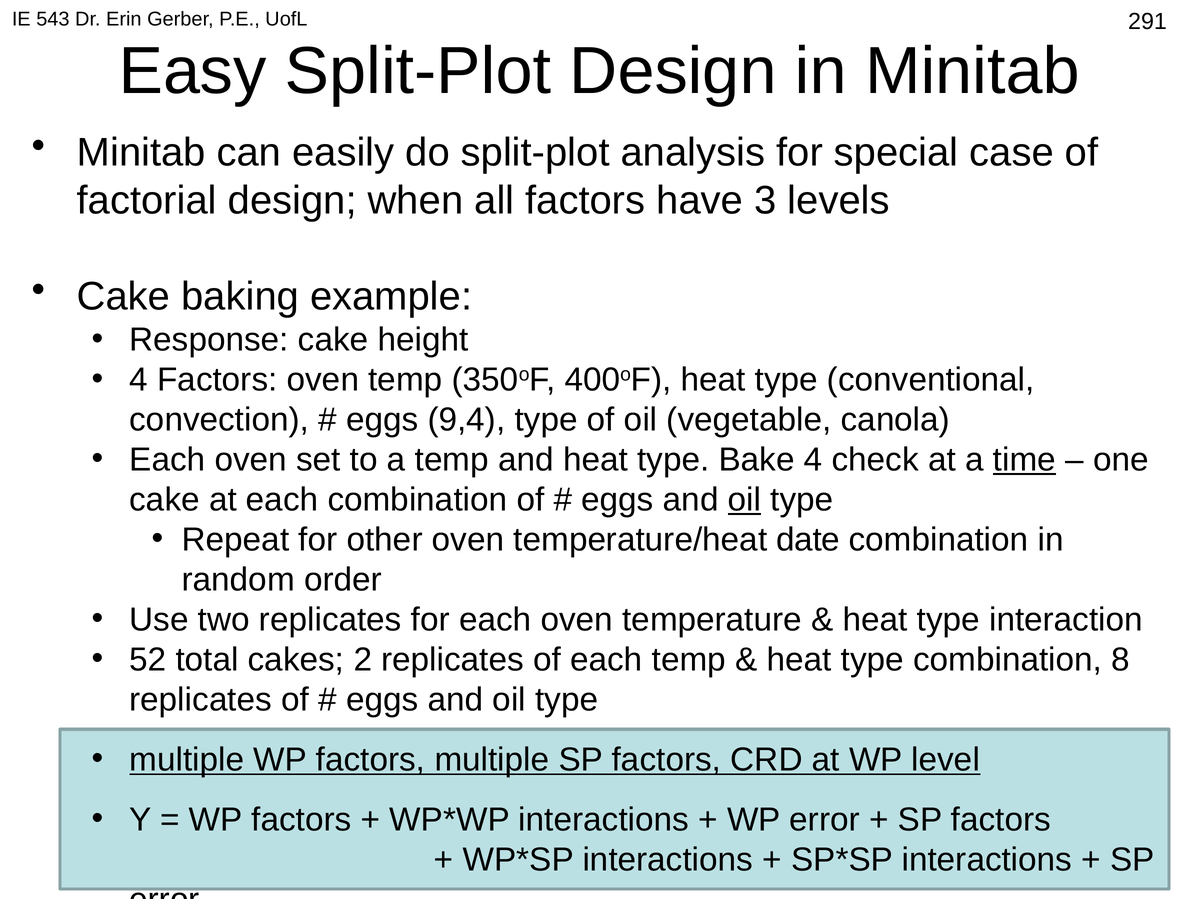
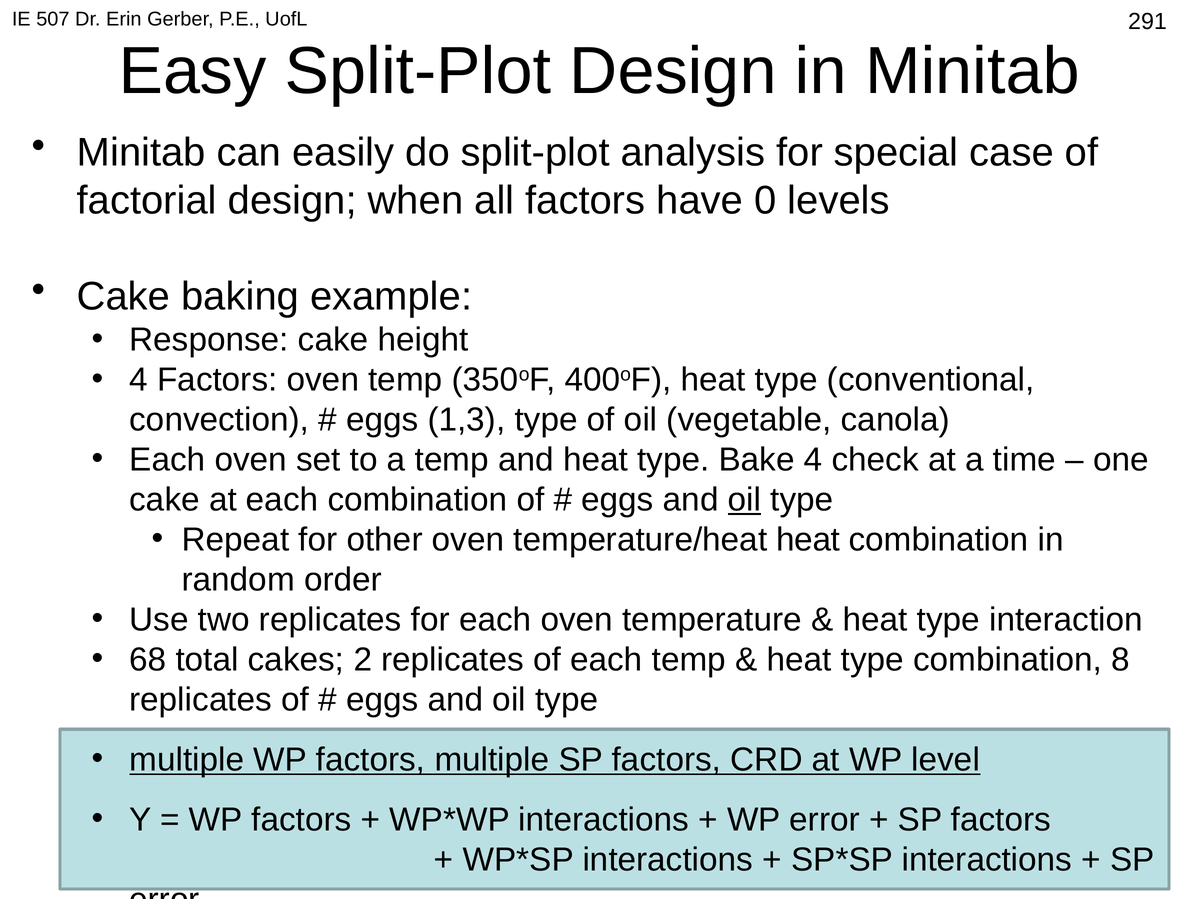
543: 543 -> 507 (53, 19)
3: 3 -> 0 (765, 201)
9,4: 9,4 -> 1,3 (466, 420)
time underline: present -> none (1024, 460)
temperature/heat date: date -> heat (808, 540)
52: 52 -> 68 (148, 660)
